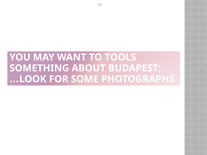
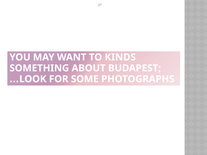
TOOLS: TOOLS -> KINDS (120, 57)
